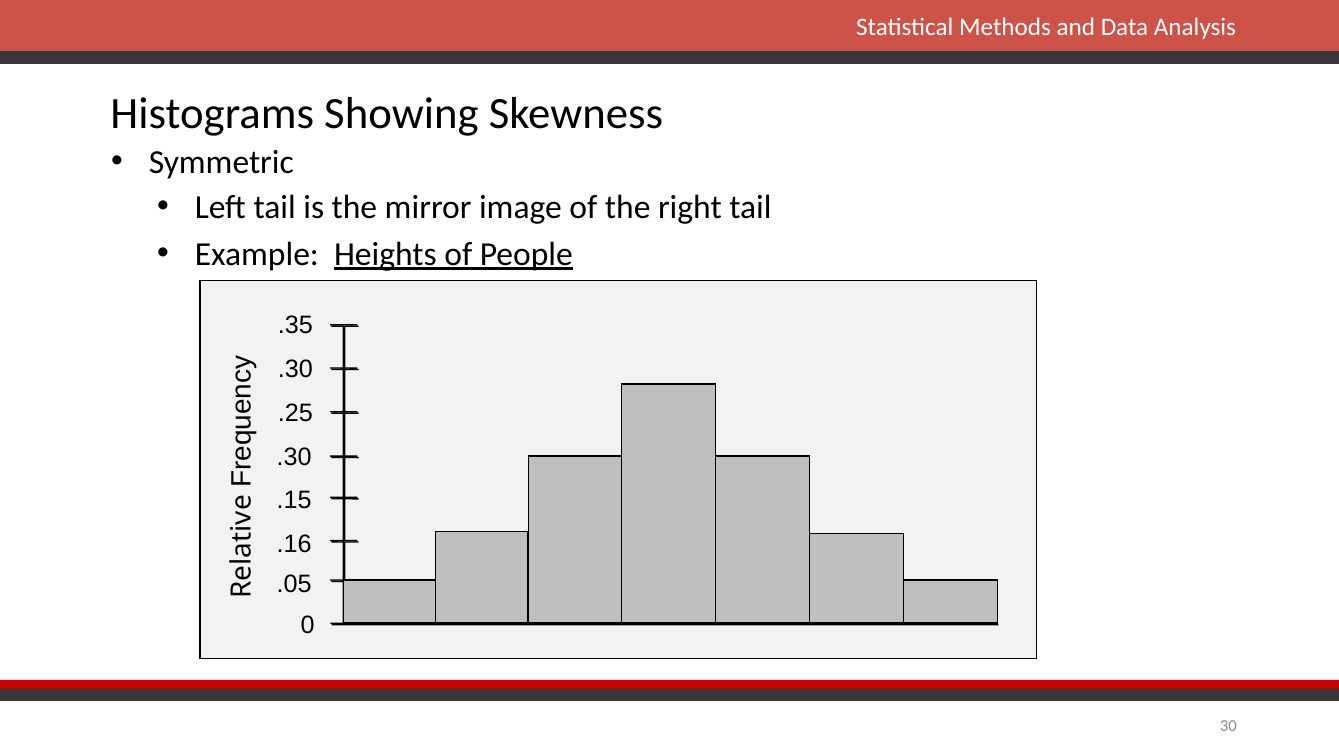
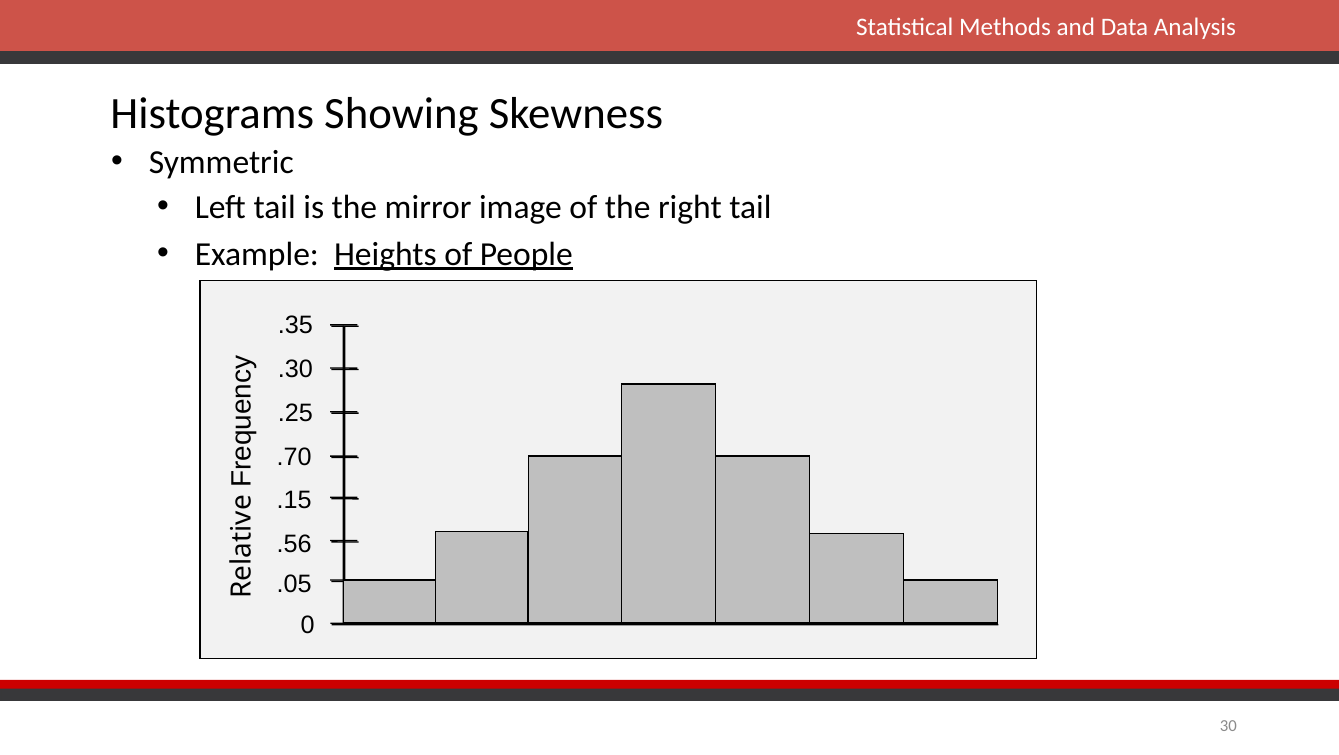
.30: .30 -> .70 (294, 457)
.16: .16 -> .56 (294, 544)
